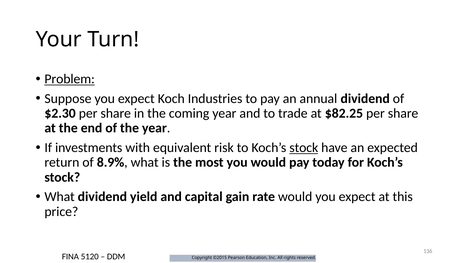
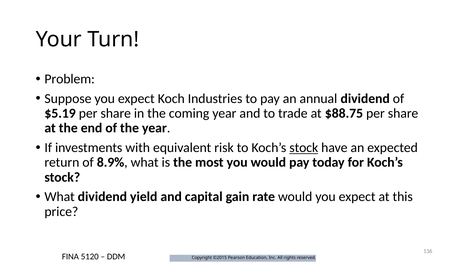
Problem underline: present -> none (70, 79)
$2.30: $2.30 -> $5.19 (60, 113)
$82.25: $82.25 -> $88.75 (344, 113)
